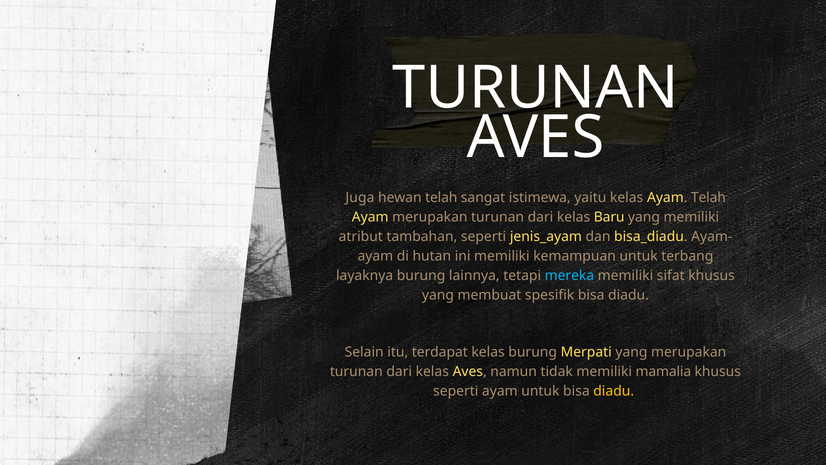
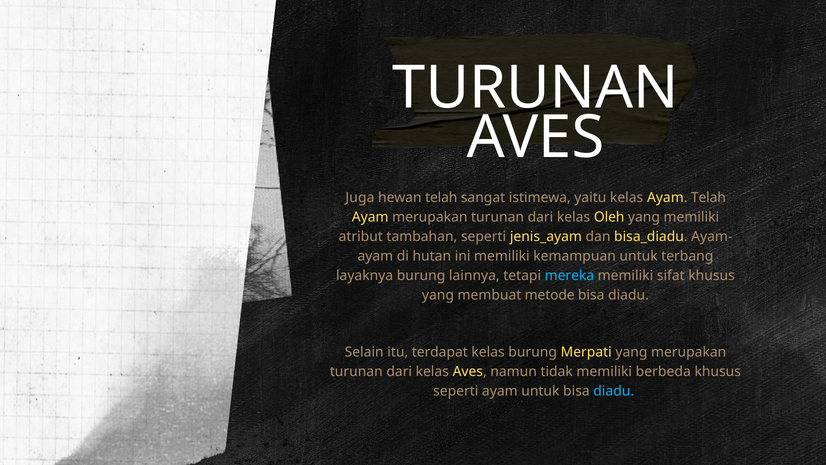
Baru: Baru -> Oleh (609, 217)
spesifik: spesifik -> metode (550, 295)
mamalia: mamalia -> berbeda (663, 371)
diadu colour: yellow -> light blue (614, 391)
